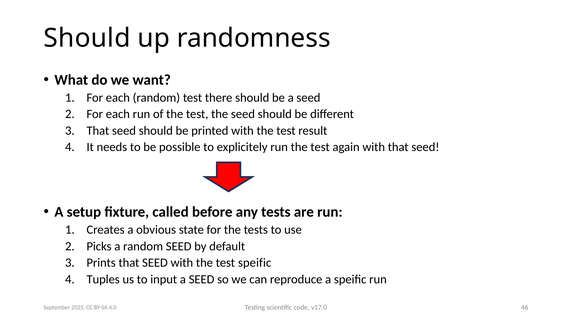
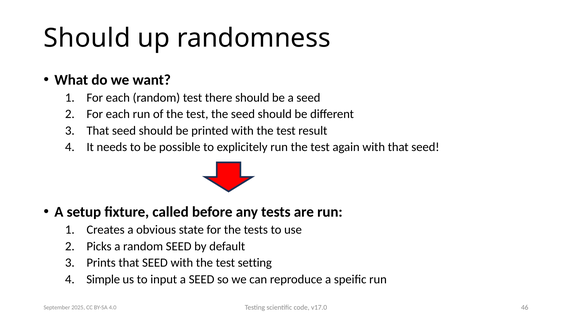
test speific: speific -> setting (255, 263)
Tuples: Tuples -> Simple (103, 279)
